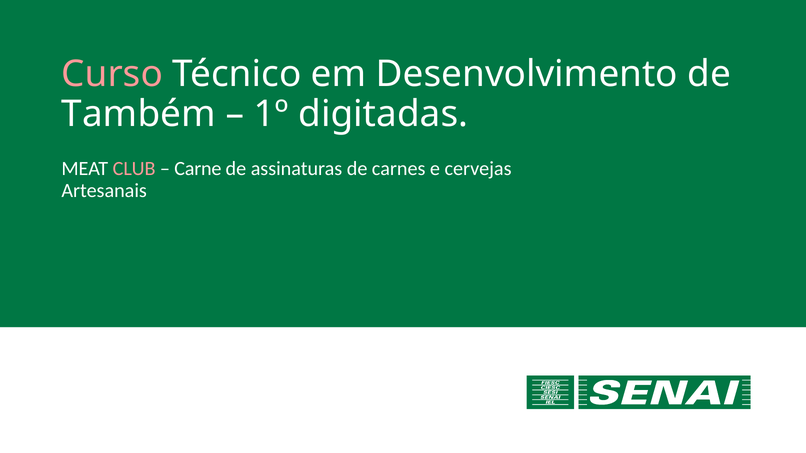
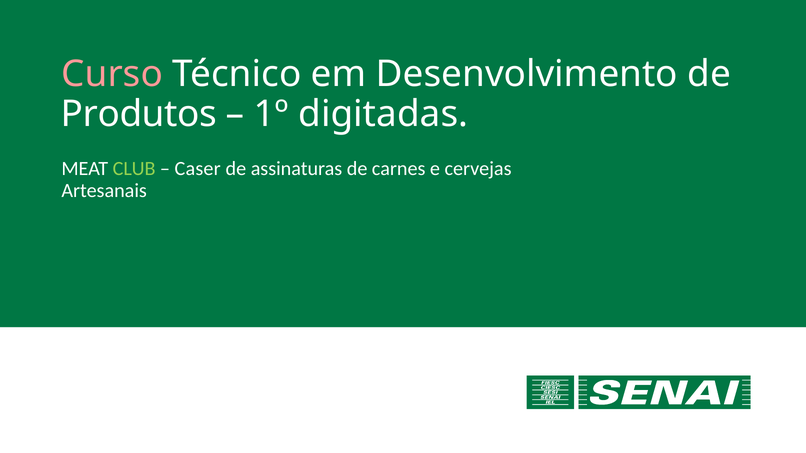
Também: Também -> Produtos (139, 114)
CLUB colour: pink -> light green (134, 169)
Carne: Carne -> Caser (198, 169)
